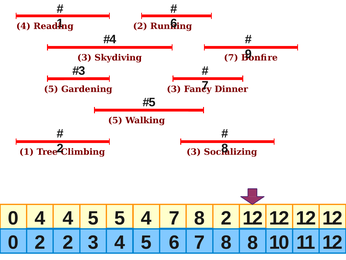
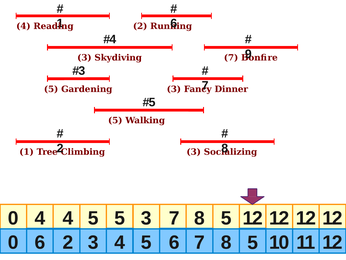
5 4: 4 -> 3 (146, 218)
2: 2 -> 5 (226, 218)
0 2: 2 -> 6 (40, 242)
6 7 8 8: 8 -> 5 (253, 242)
